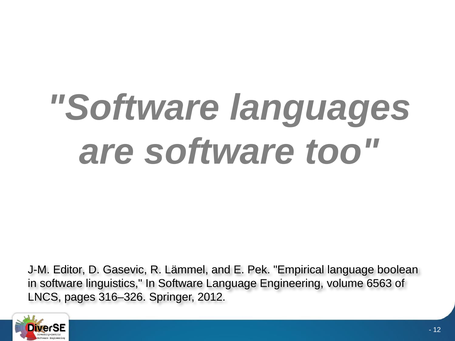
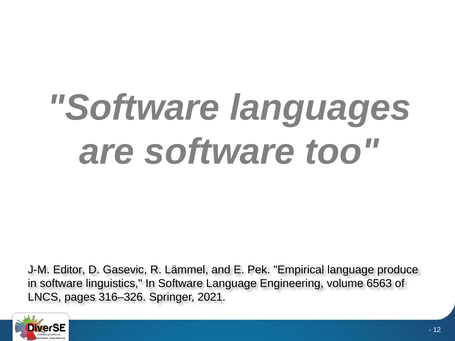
boolean: boolean -> produce (398, 270)
2012: 2012 -> 2021 (212, 297)
